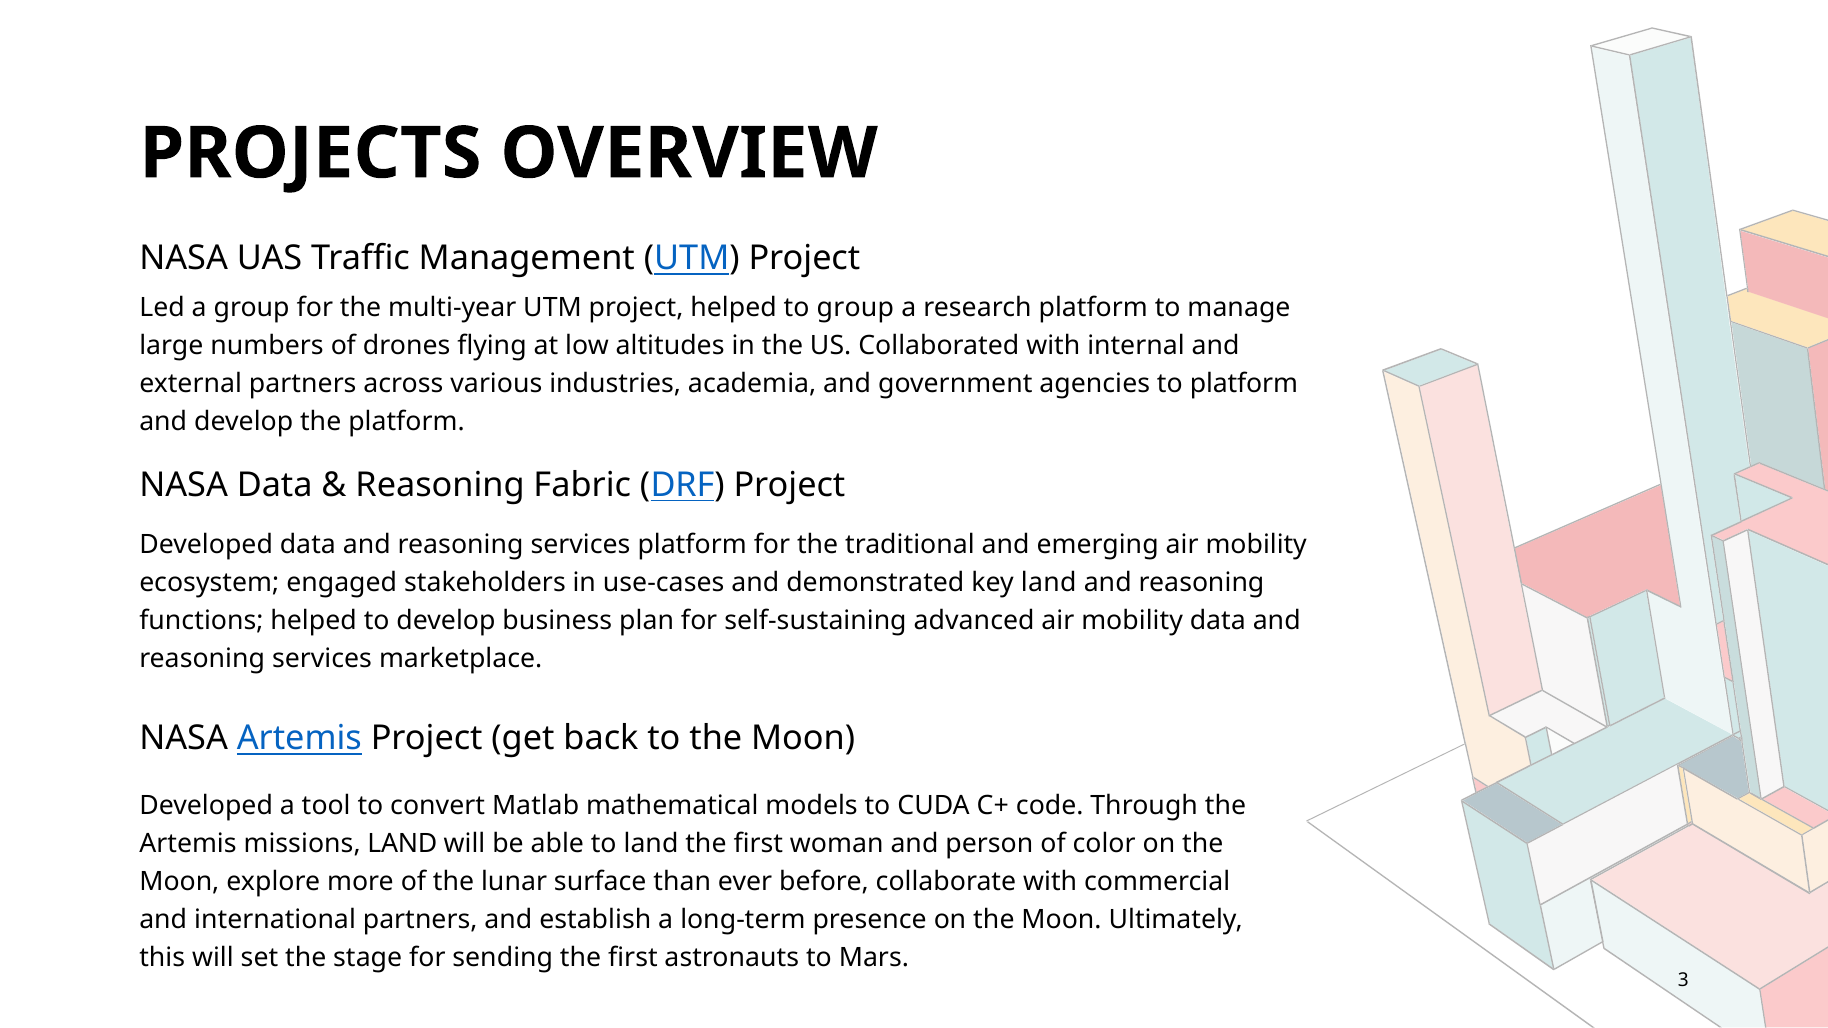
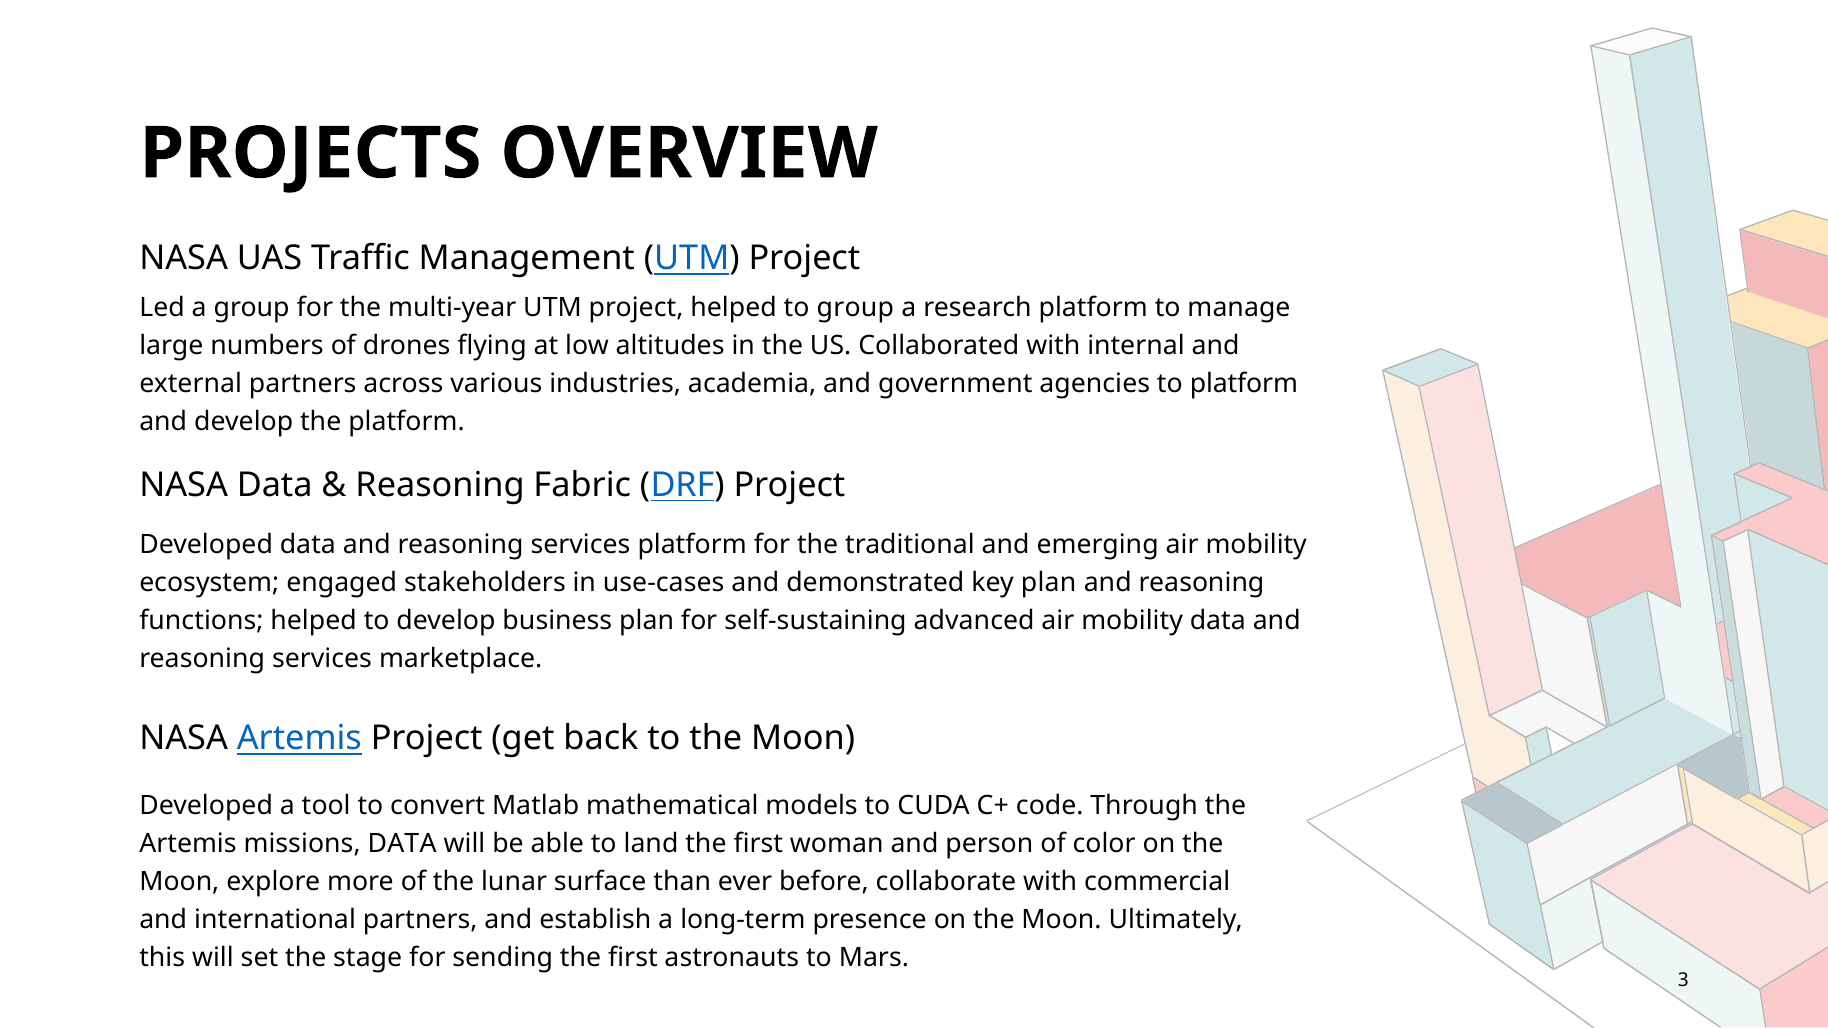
key land: land -> plan (1049, 583)
missions LAND: LAND -> DATA (402, 844)
